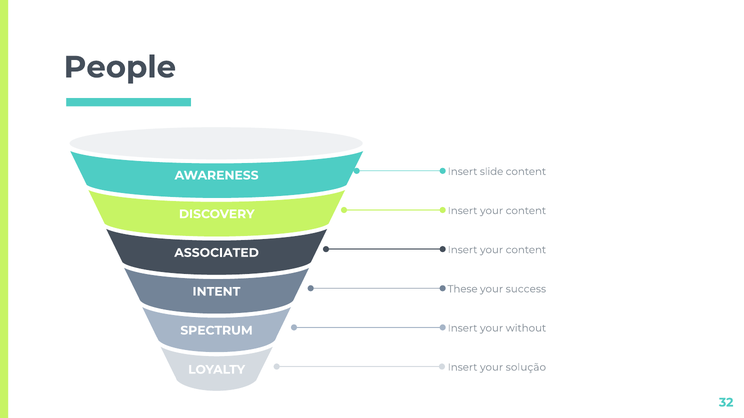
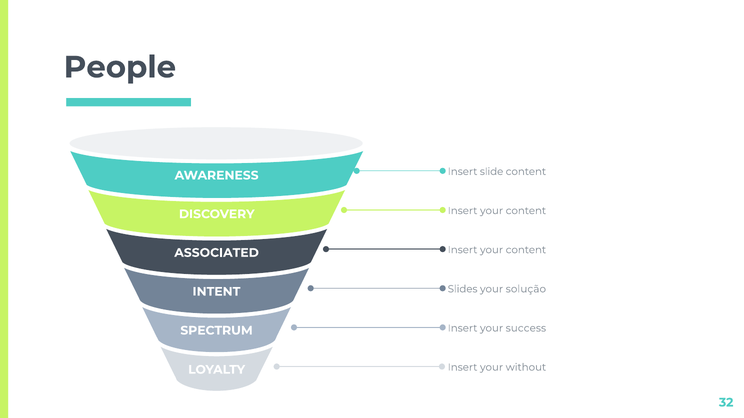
These: These -> Slides (463, 289)
success: success -> solução (526, 289)
without: without -> success (526, 329)
solução: solução -> without (526, 368)
